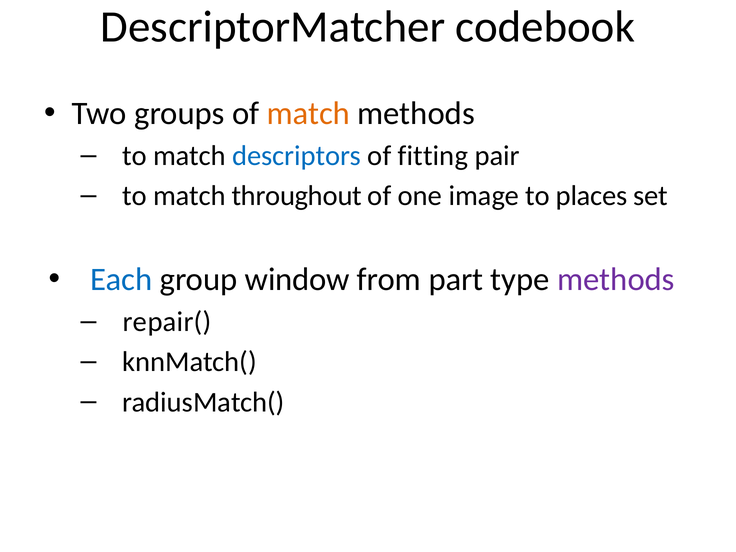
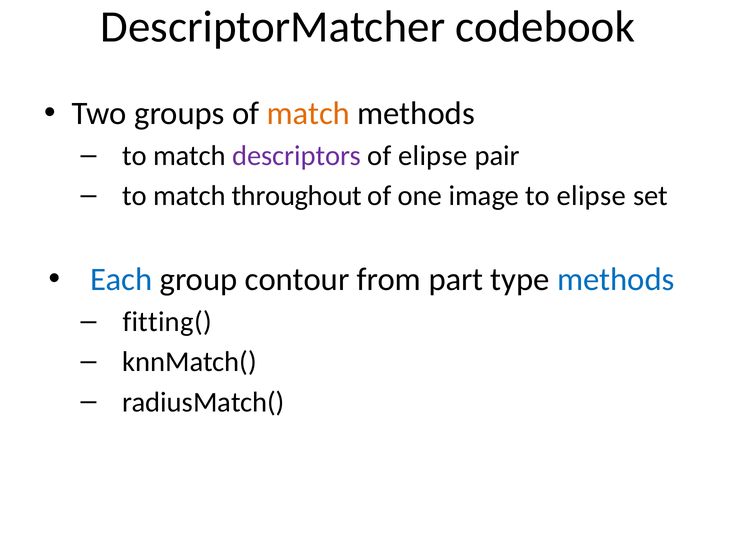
descriptors colour: blue -> purple (297, 156)
of fitting: fitting -> elipse (433, 156)
to places: places -> elipse (591, 196)
window: window -> contour (297, 280)
methods colour: purple -> blue (616, 280)
repair(: repair( -> fitting( (167, 322)
